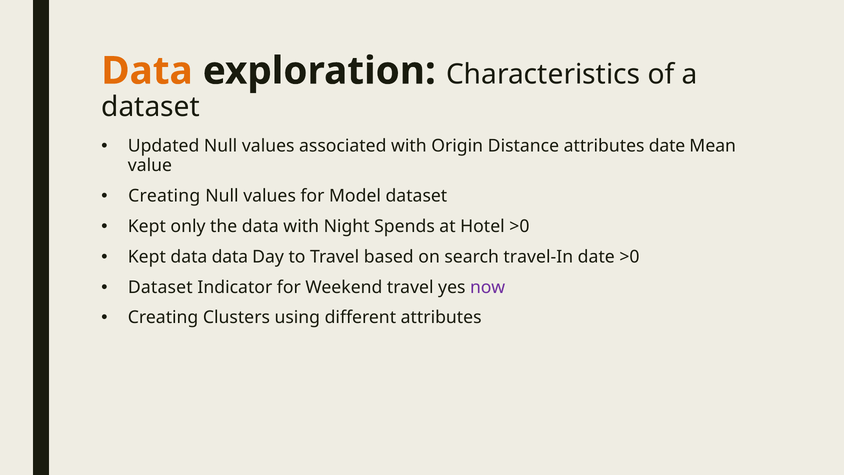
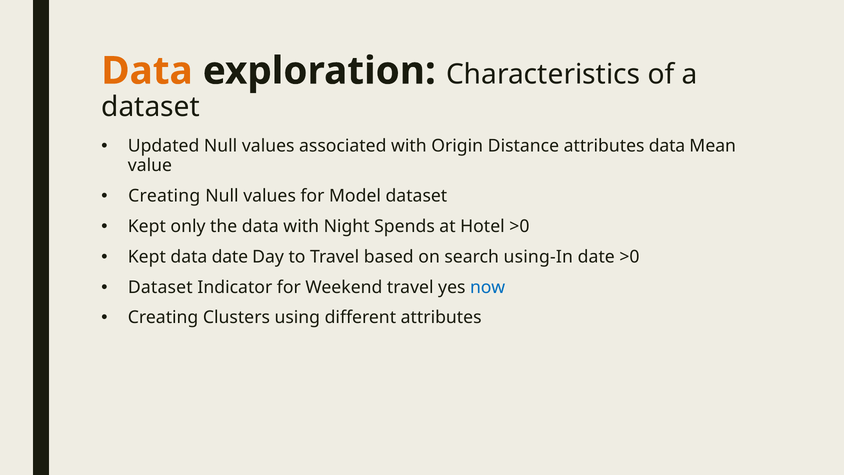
attributes date: date -> data (667, 146)
data data: data -> date (230, 257)
travel-In: travel-In -> using-In (538, 257)
now colour: purple -> blue (488, 287)
